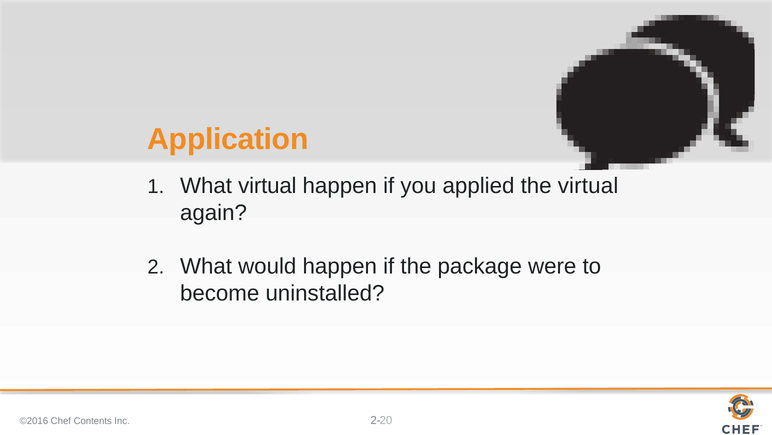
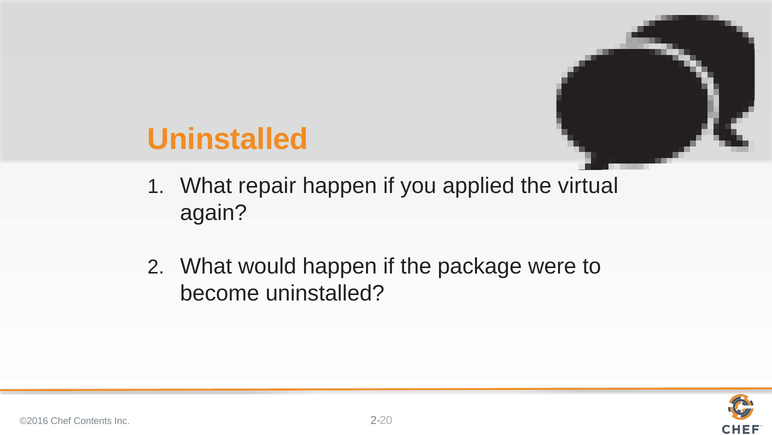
Application: Application -> Uninstalled (228, 139)
What virtual: virtual -> repair (267, 186)
